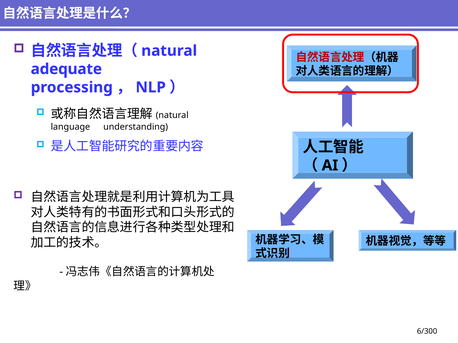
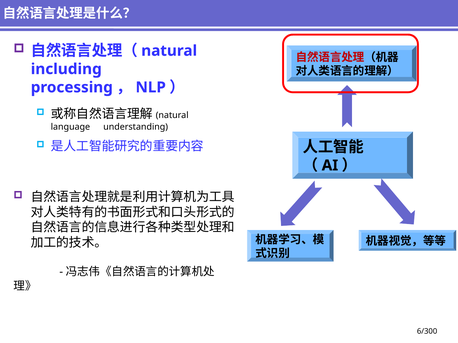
adequate: adequate -> including (66, 69)
